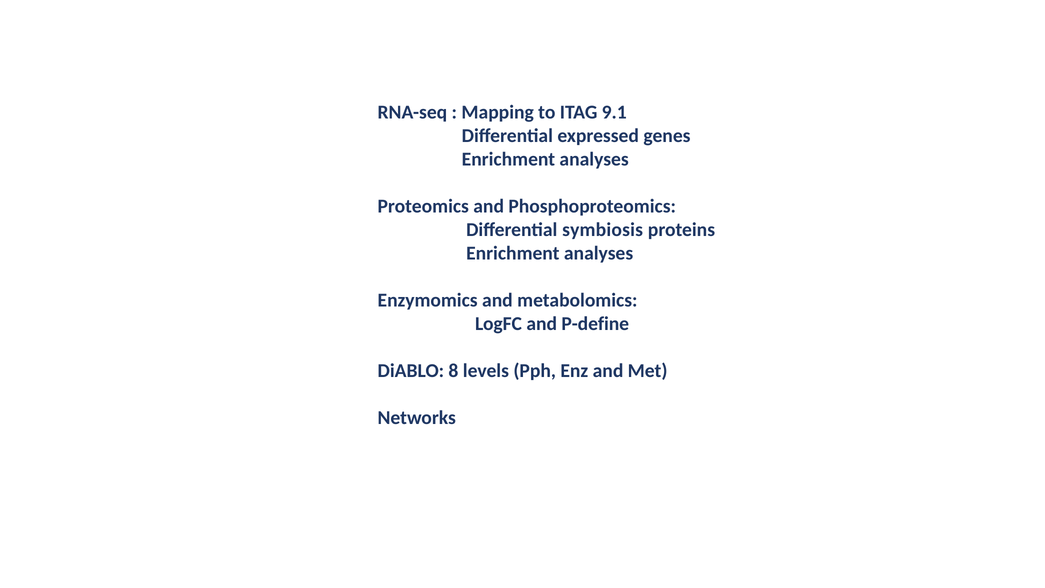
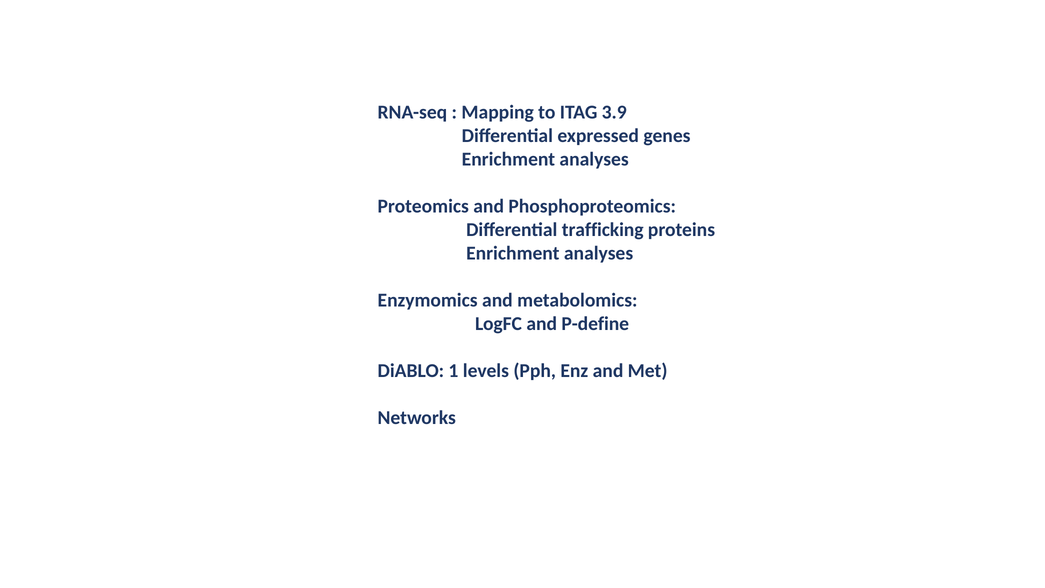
9.1: 9.1 -> 3.9 (614, 112)
symbiosis: symbiosis -> trafficking (603, 230)
8: 8 -> 1 (453, 371)
